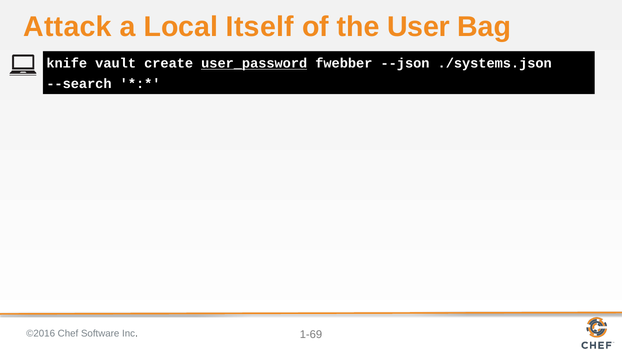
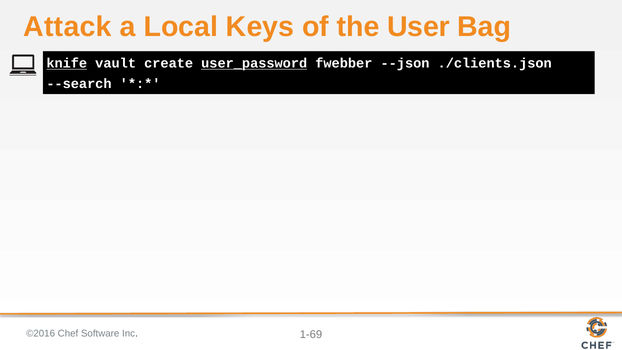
Itself: Itself -> Keys (260, 27)
knife underline: none -> present (67, 63)
./systems.json: ./systems.json -> ./clients.json (495, 63)
